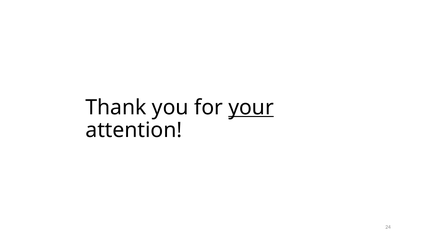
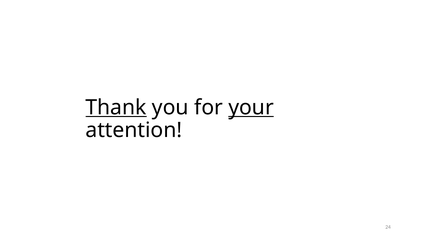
Thank underline: none -> present (116, 107)
